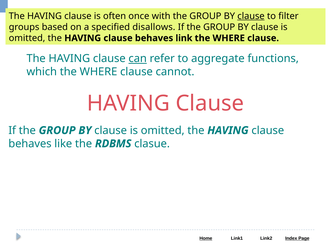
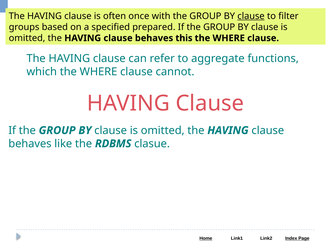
disallows: disallows -> prepared (154, 27)
link: link -> this (184, 38)
can underline: present -> none (138, 59)
